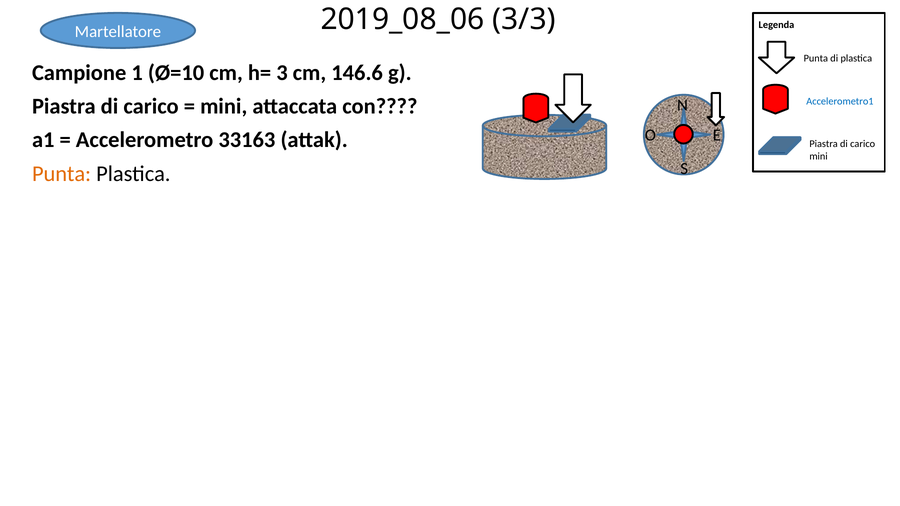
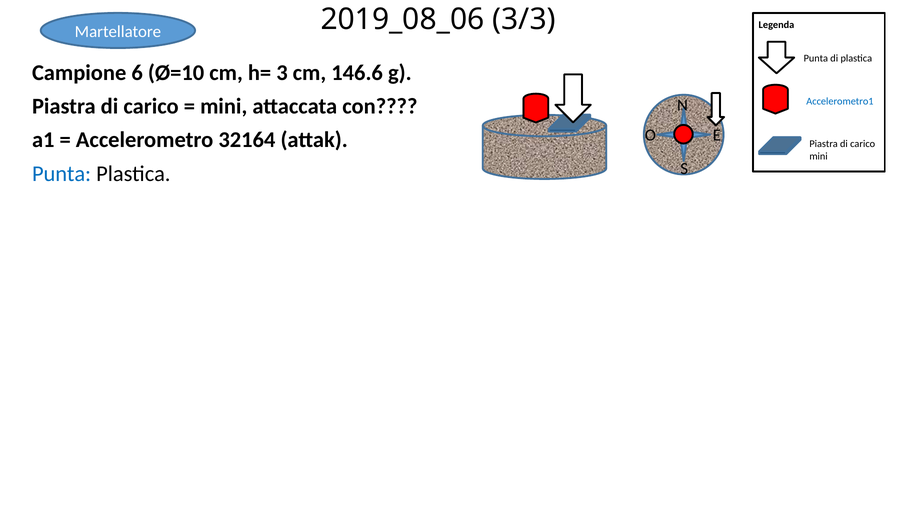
1: 1 -> 6 (137, 73)
33163: 33163 -> 32164 (247, 140)
Punta colour: orange -> blue (62, 174)
